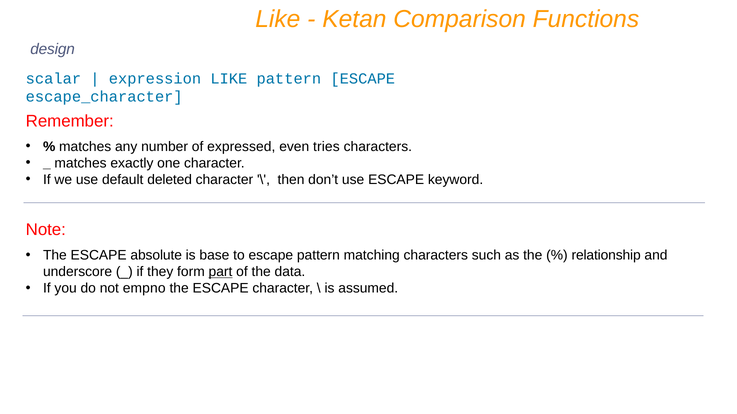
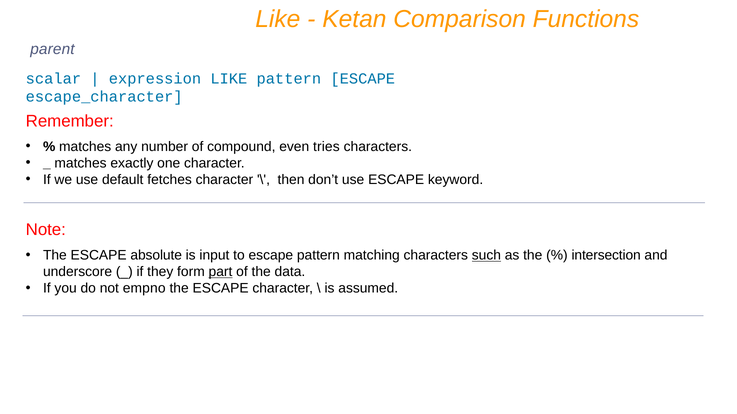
design: design -> parent (52, 49)
expressed: expressed -> compound (241, 147)
deleted: deleted -> fetches (170, 180)
base: base -> input (214, 256)
such underline: none -> present (486, 256)
relationship: relationship -> intersection (606, 256)
